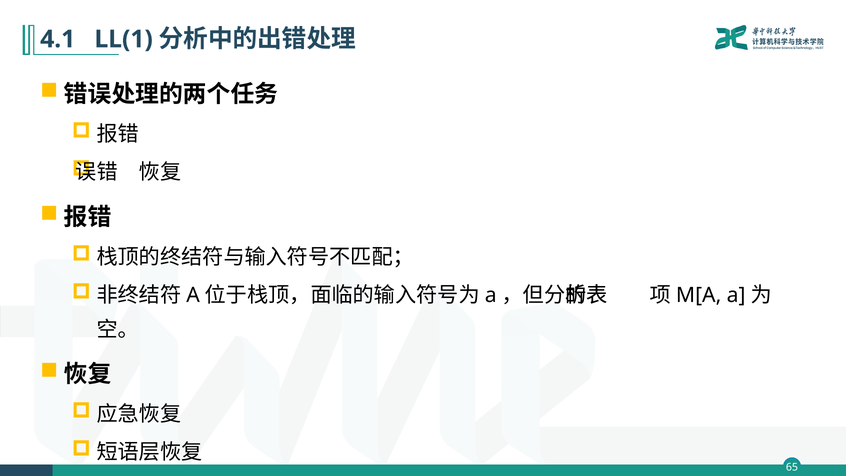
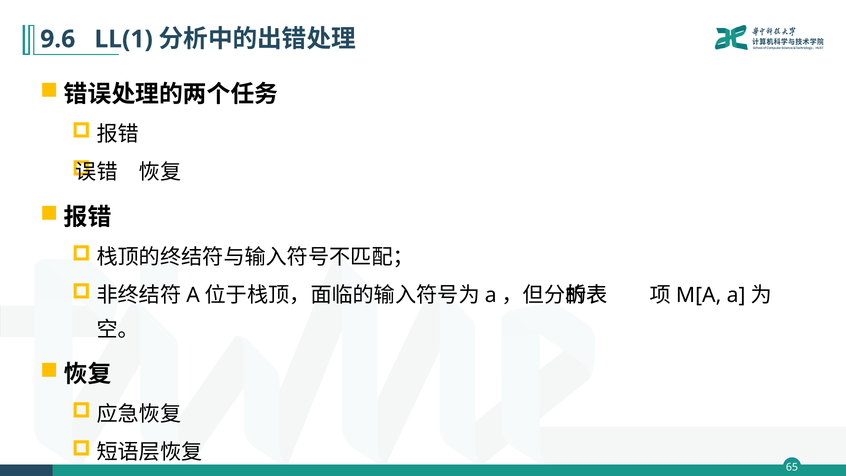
4.1: 4.1 -> 9.6 (58, 39)
